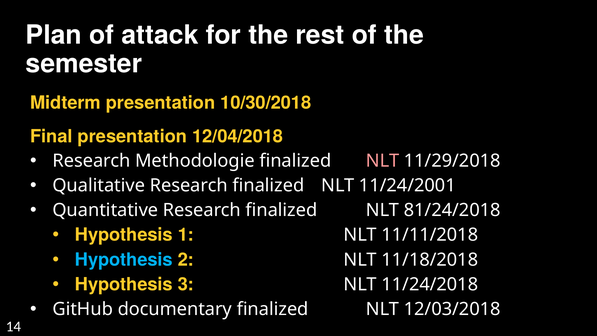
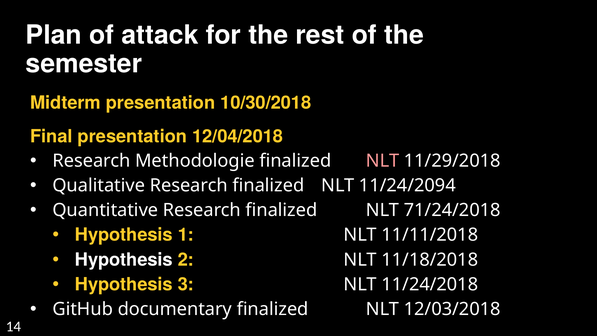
11/24/2001: 11/24/2001 -> 11/24/2094 (407, 185)
81/24/2018: 81/24/2018 -> 71/24/2018 (452, 210)
Hypothesis colour: light blue -> white (124, 260)
